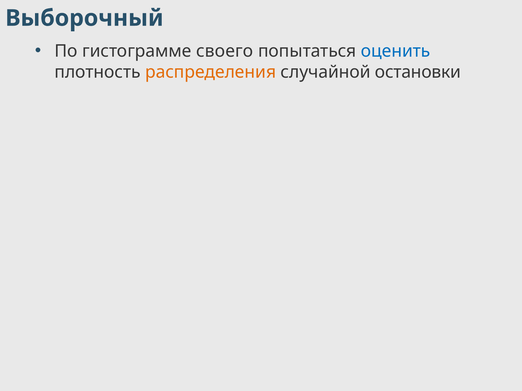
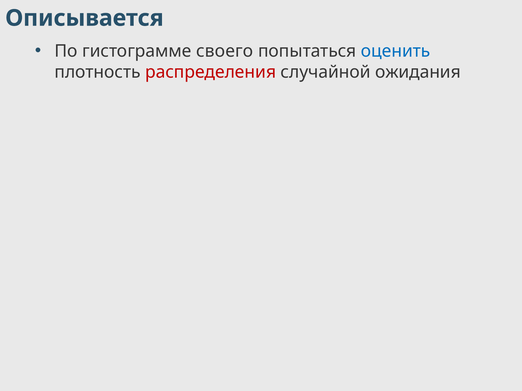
Выборочный: Выборочный -> Описывается (84, 18)
распределения colour: orange -> red (211, 72)
остановки: остановки -> ожидания (418, 72)
